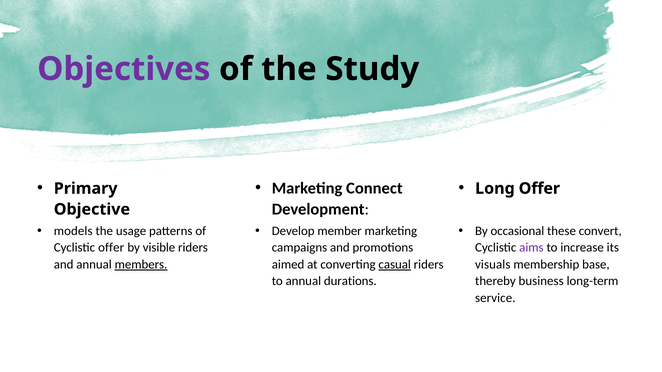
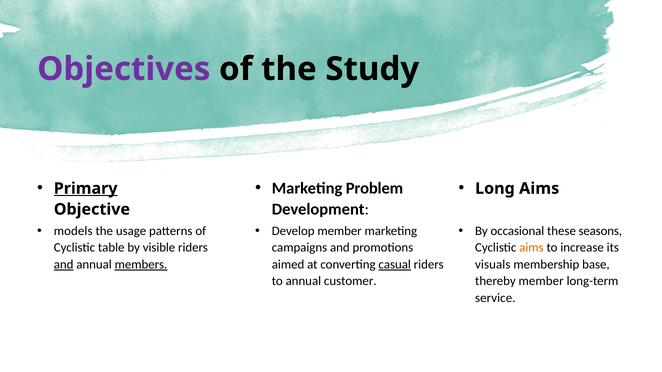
Connect: Connect -> Problem (374, 188)
Primary underline: none -> present (86, 189)
Long Offer: Offer -> Aims (539, 189)
convert: convert -> seasons (600, 231)
Cyclistic offer: offer -> table (111, 248)
aims colour: purple -> orange (531, 248)
and underline: none -> present (64, 265)
durations: durations -> customer (350, 281)
thereby business: business -> member (541, 281)
